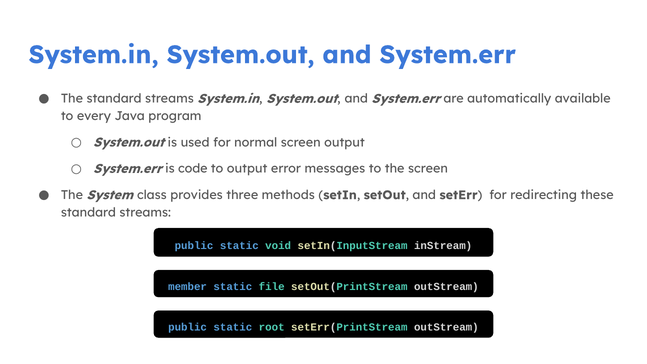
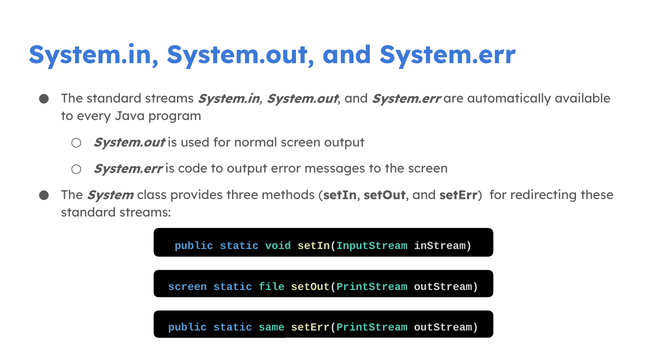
member: member -> screen (188, 287)
root: root -> same (272, 327)
